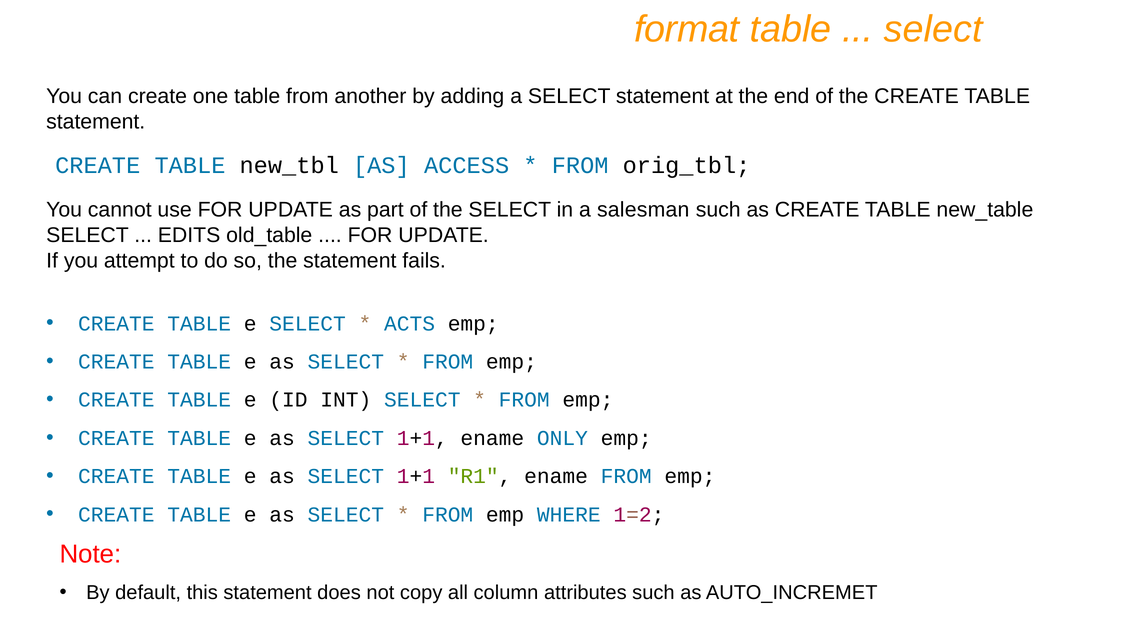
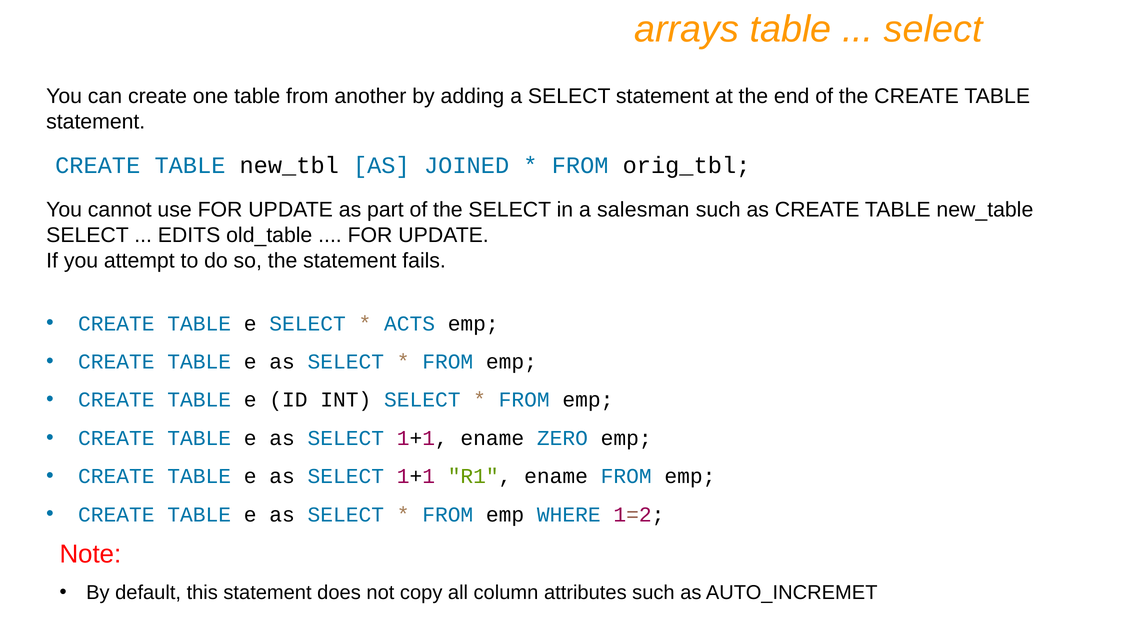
format: format -> arrays (687, 29)
ACCESS: ACCESS -> JOINED (467, 165)
ONLY: ONLY -> ZERO (562, 438)
